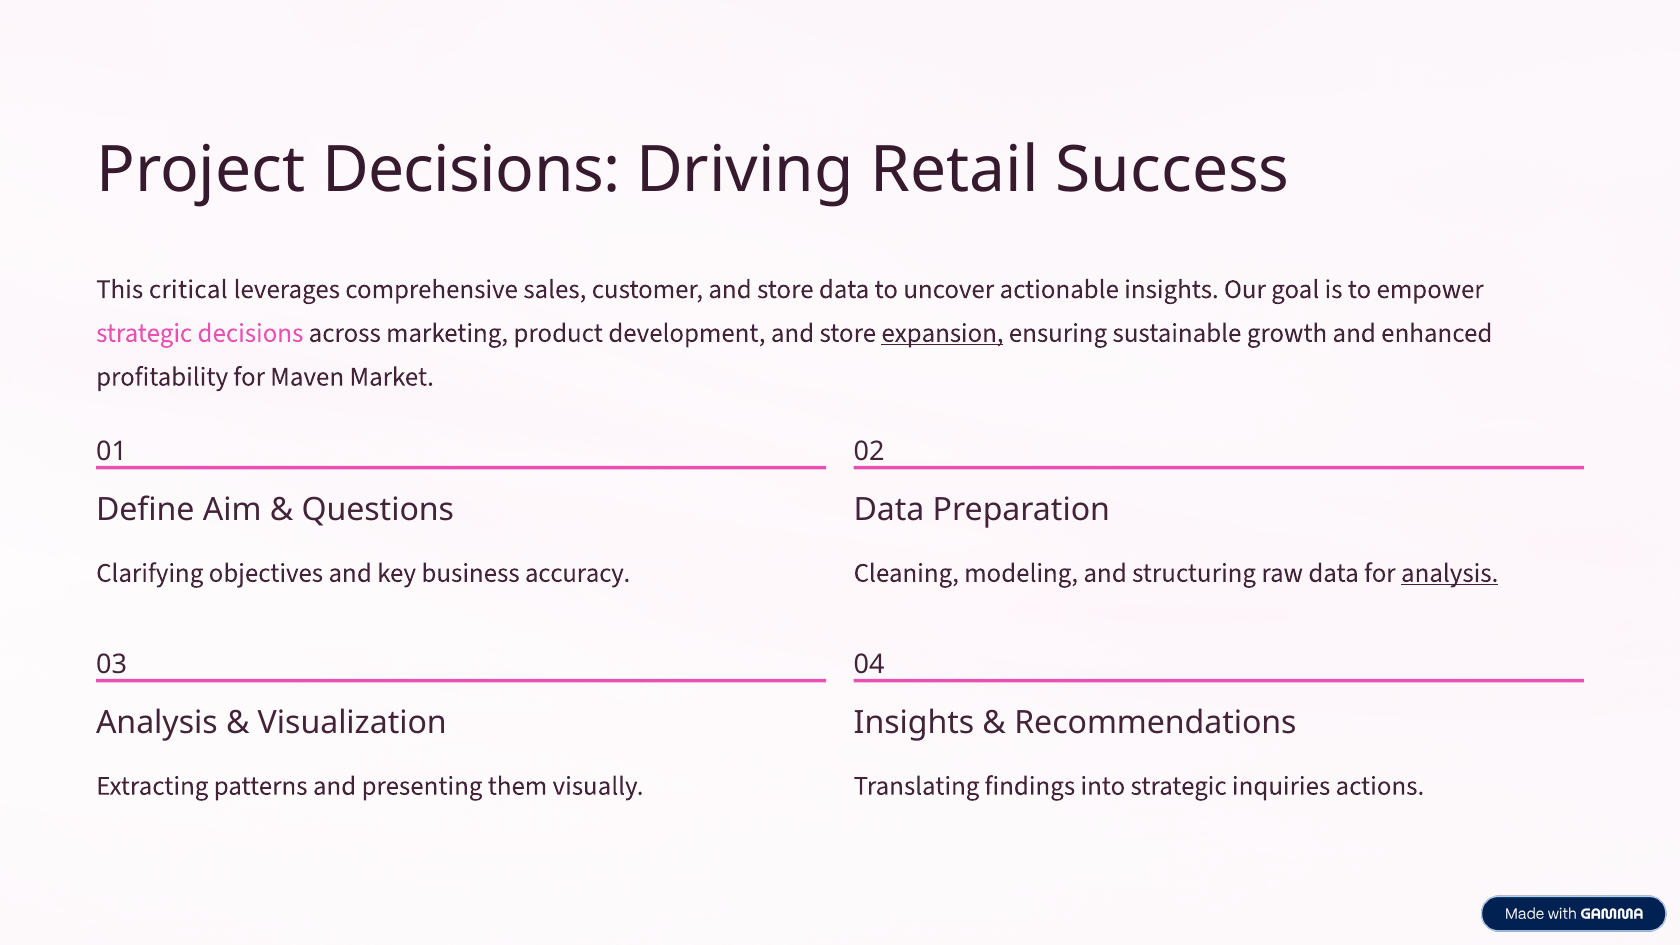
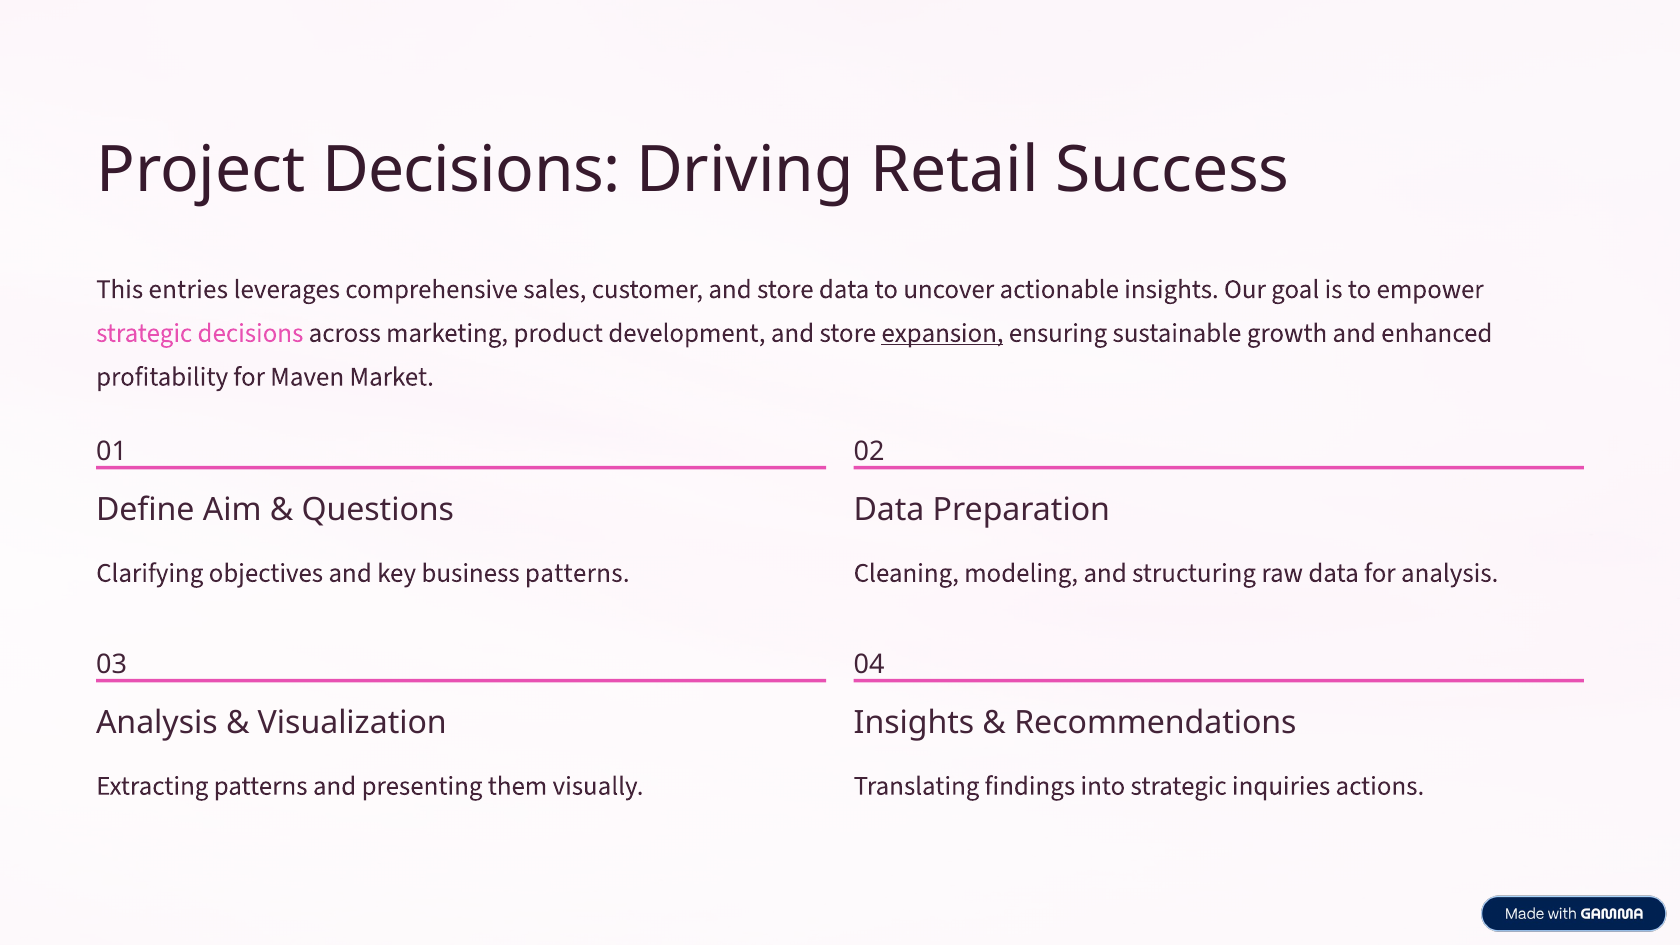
critical: critical -> entries (188, 289)
business accuracy: accuracy -> patterns (577, 573)
analysis underline: present -> none (1450, 573)
